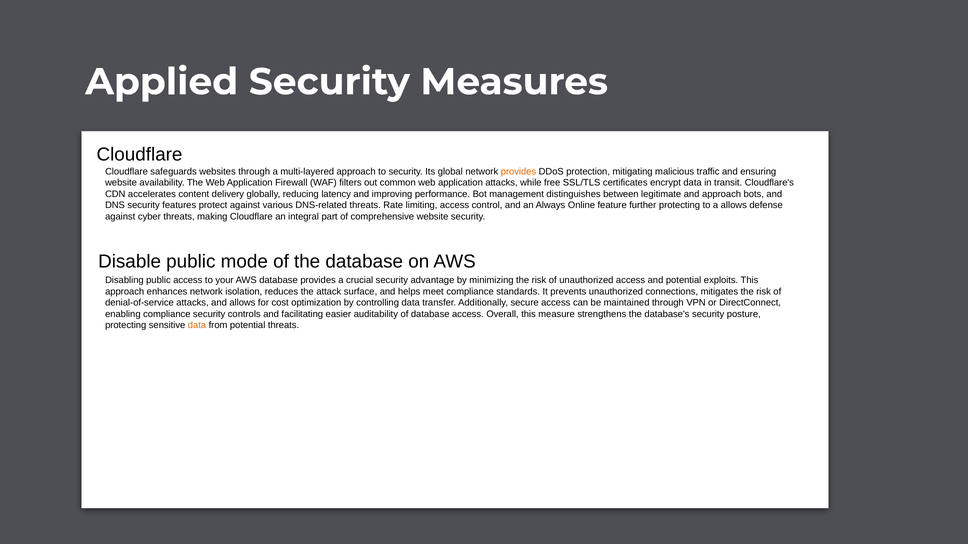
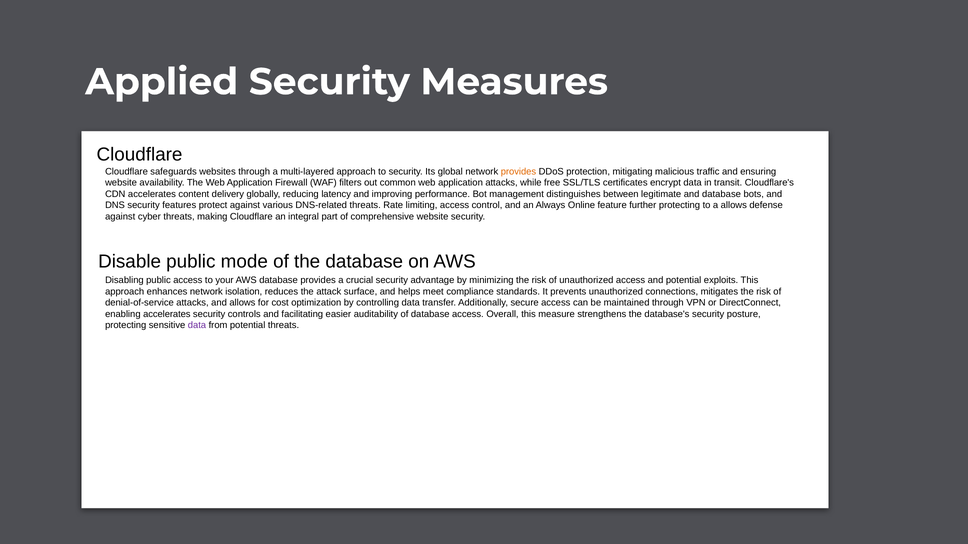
and approach: approach -> database (722, 194)
enabling compliance: compliance -> accelerates (167, 314)
data colour: orange -> purple (197, 326)
